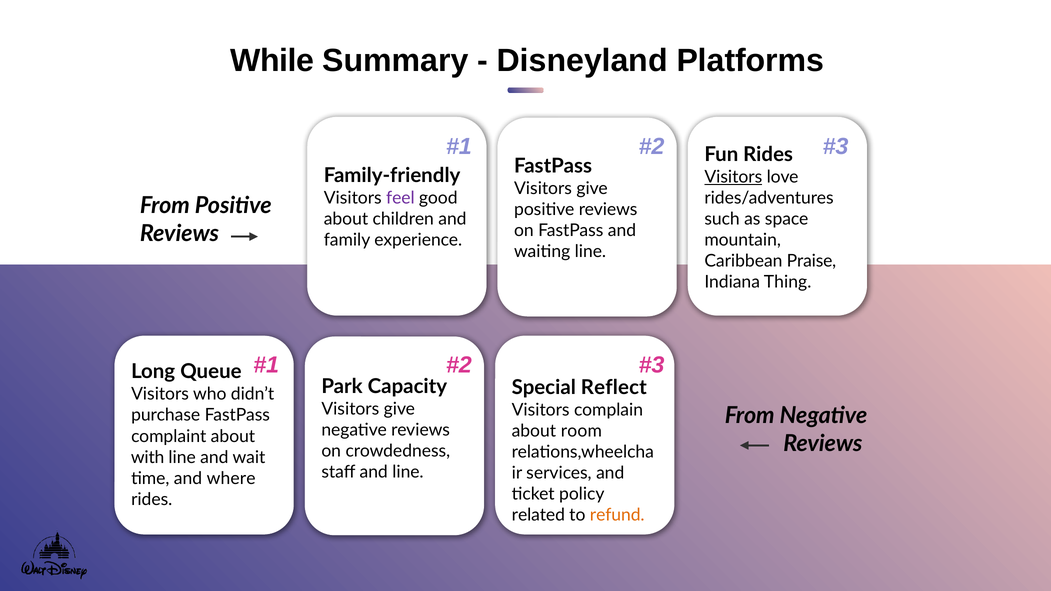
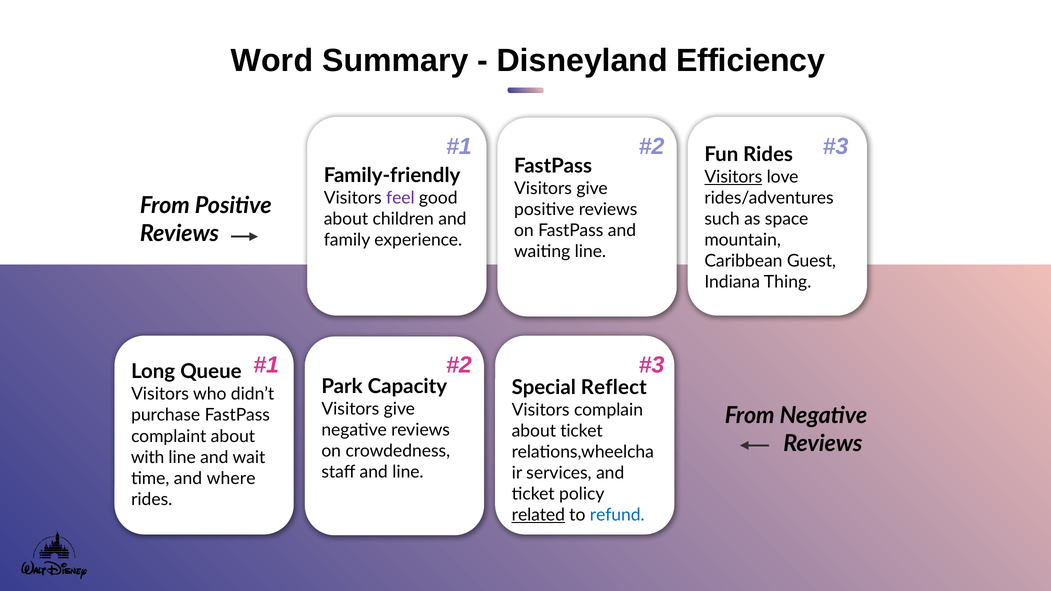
While: While -> Word (272, 61)
Platforms: Platforms -> Efficiency (751, 61)
Praise: Praise -> Guest (811, 261)
about room: room -> ticket (582, 431)
related underline: none -> present (538, 515)
refund colour: orange -> blue (617, 515)
